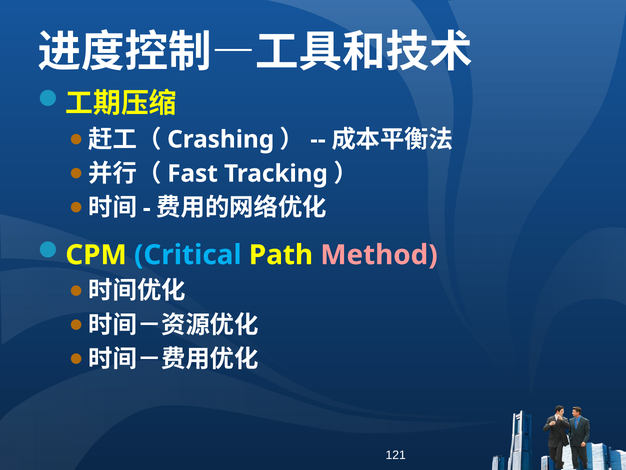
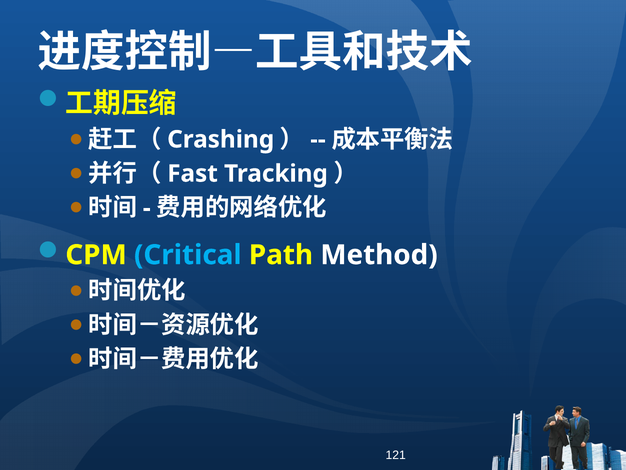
Method colour: pink -> white (379, 255)
